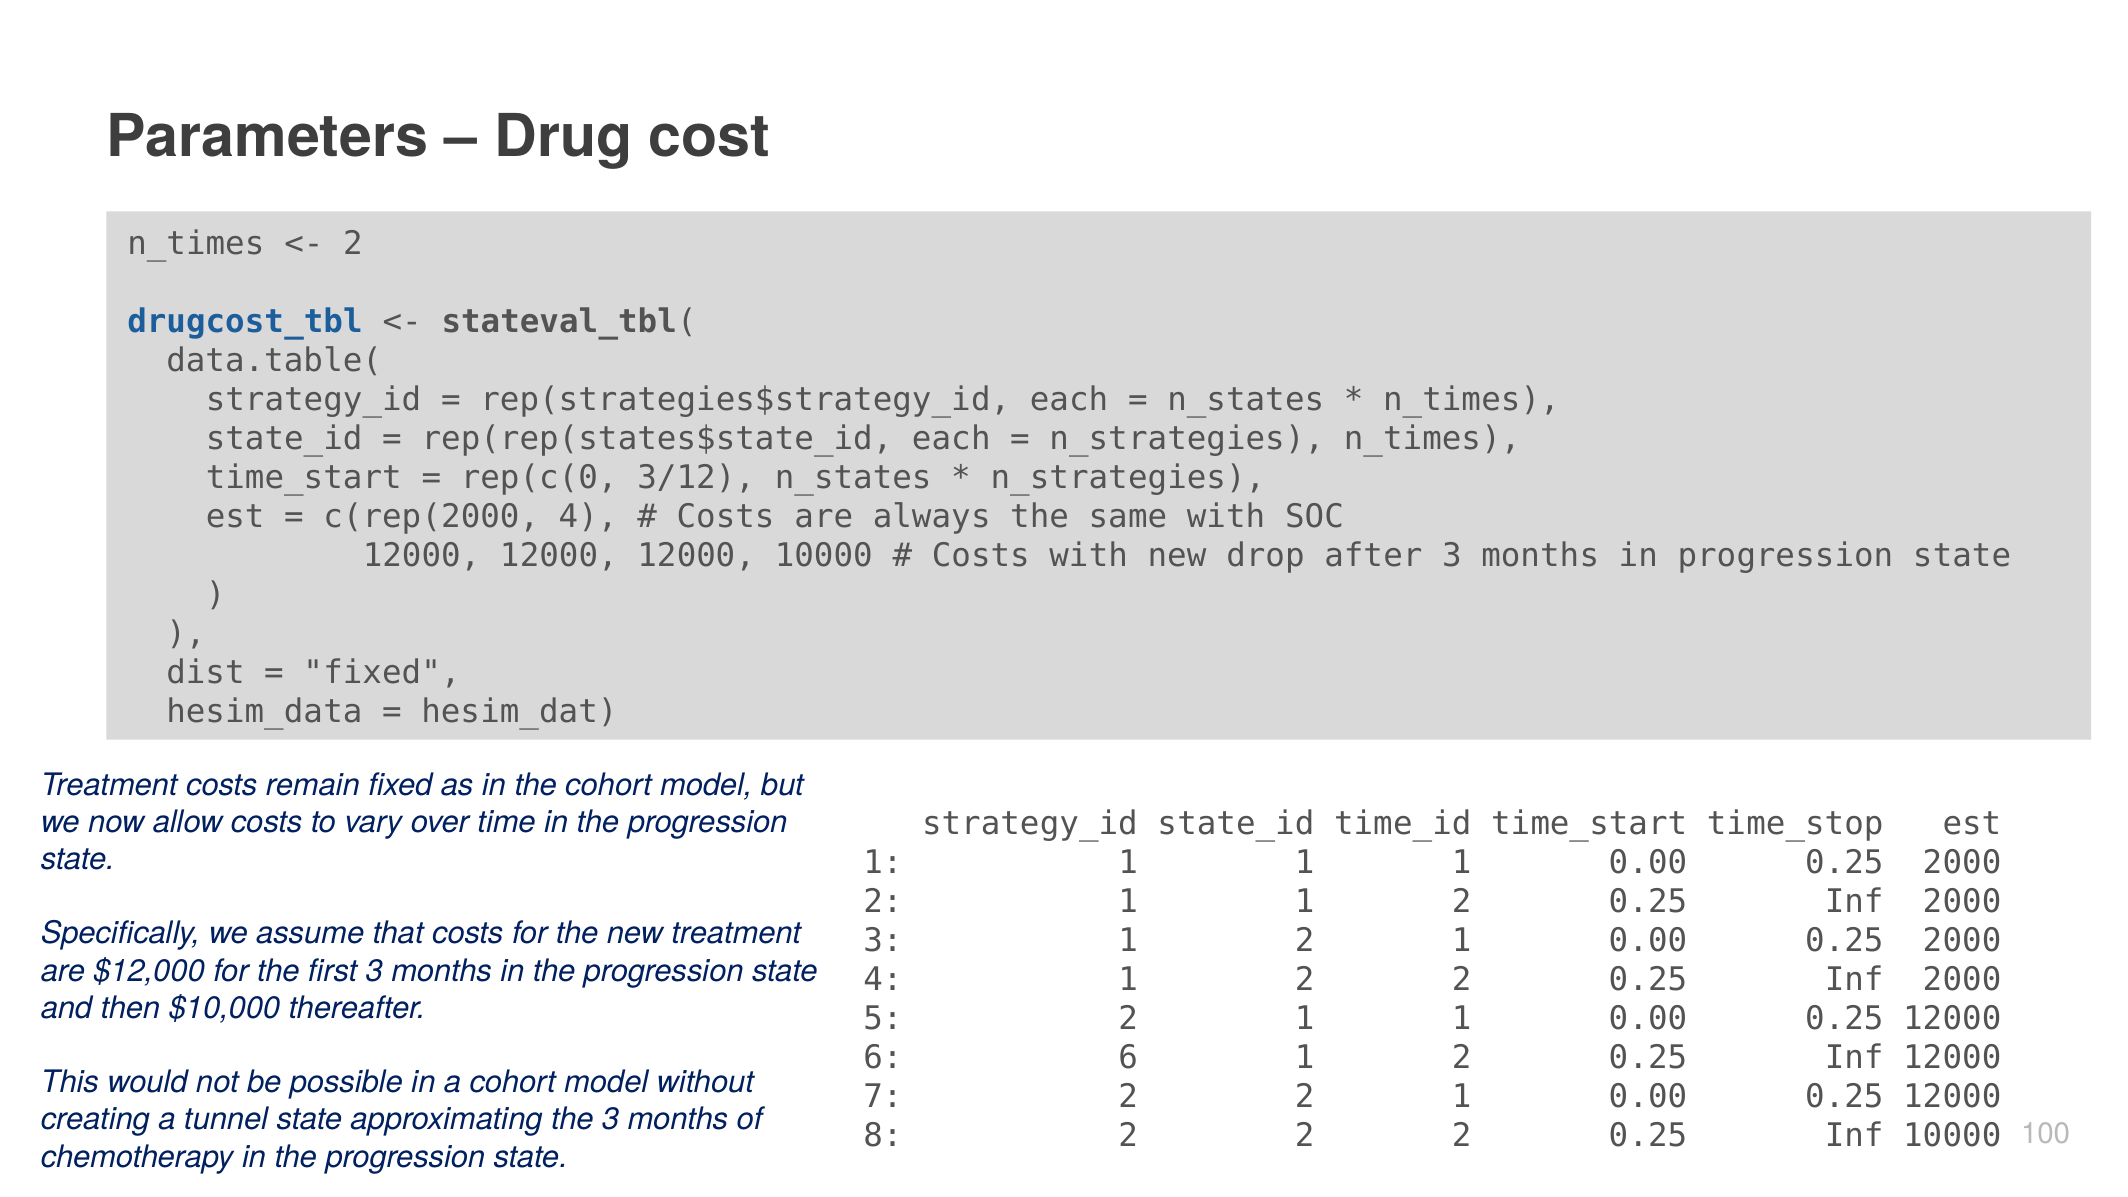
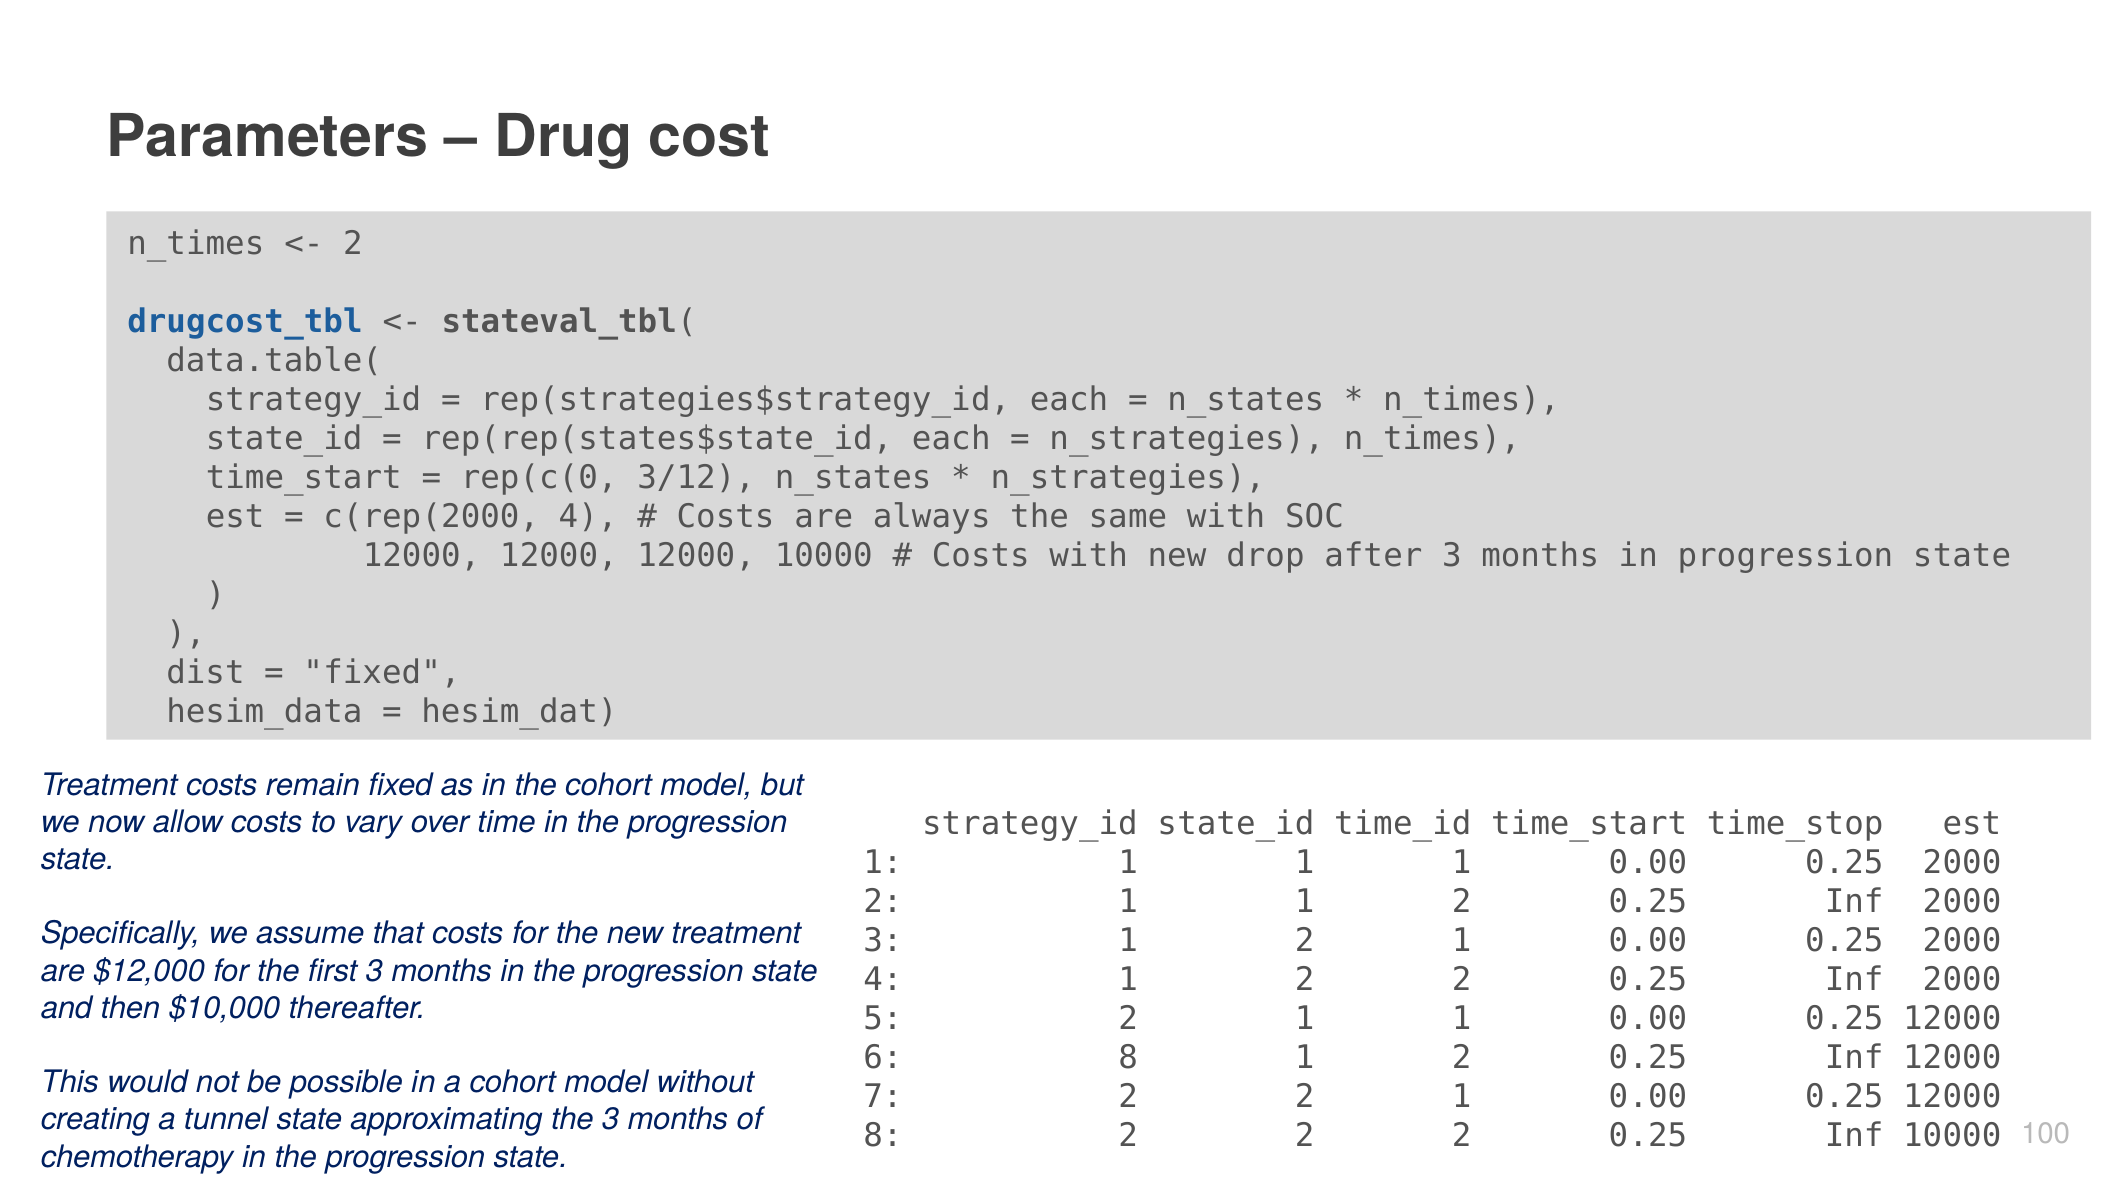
6 6: 6 -> 8 (1128, 1058)
